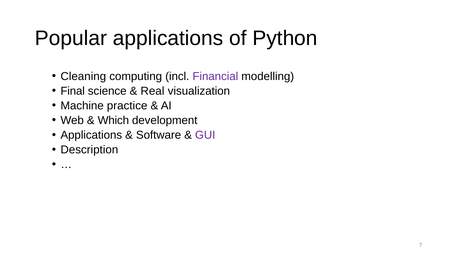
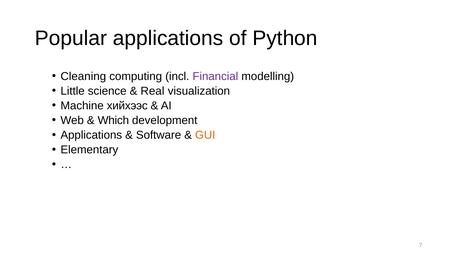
Final: Final -> Little (73, 91)
practice: practice -> хийхээс (127, 106)
GUI colour: purple -> orange (205, 135)
Description: Description -> Elementary (89, 150)
